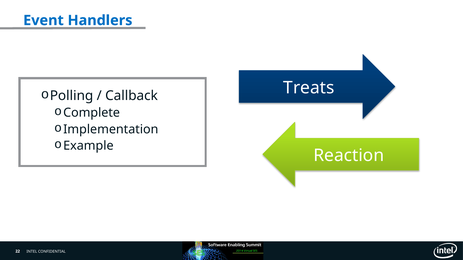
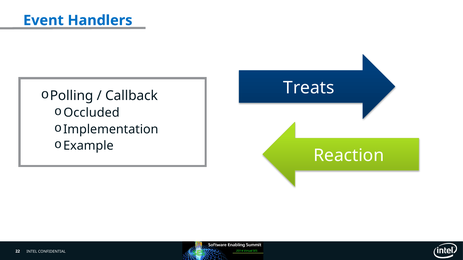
Complete: Complete -> Occluded (92, 113)
